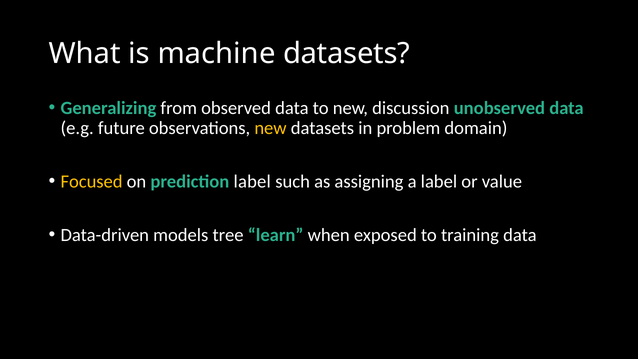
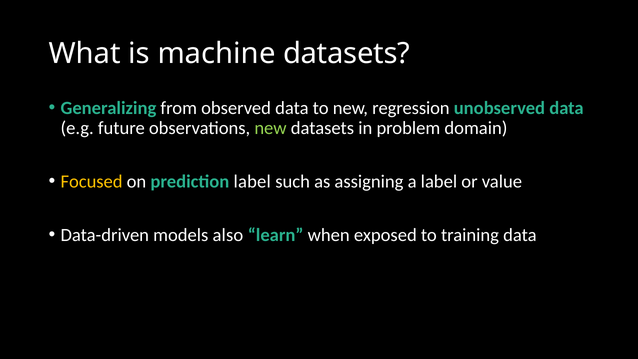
discussion: discussion -> regression (411, 108)
new colour: yellow -> light green (271, 128)
tree: tree -> also (228, 235)
